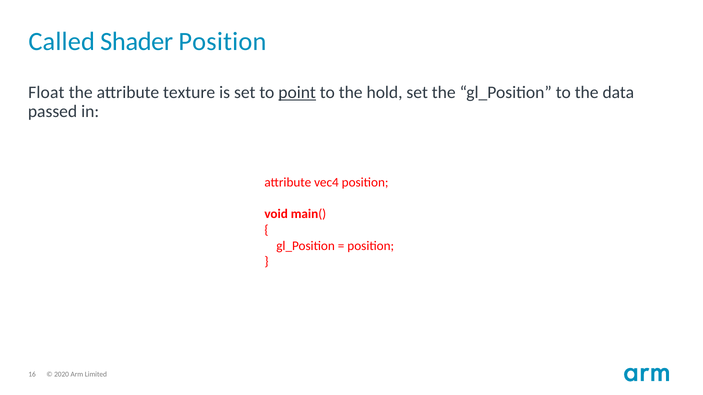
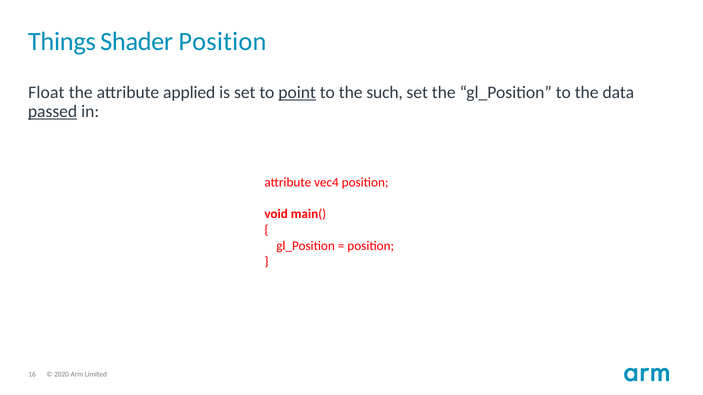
Called: Called -> Things (62, 41)
texture: texture -> applied (189, 92)
hold: hold -> such (385, 92)
passed underline: none -> present (53, 111)
